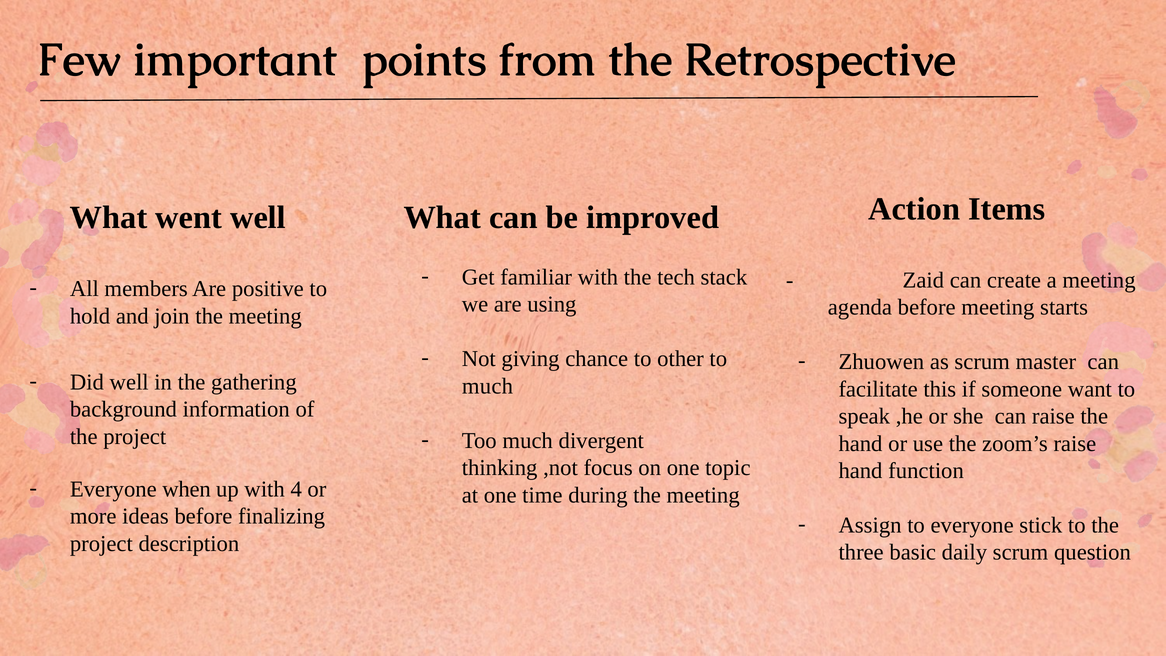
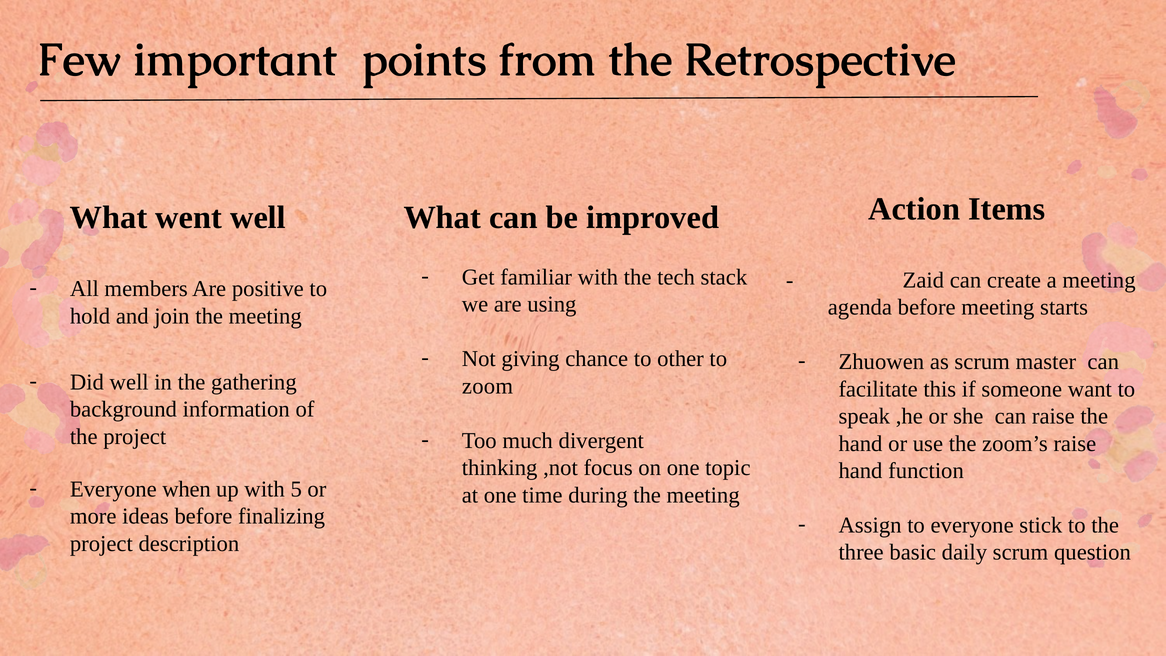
much: much -> zoom (487, 386)
4: 4 -> 5 (296, 489)
